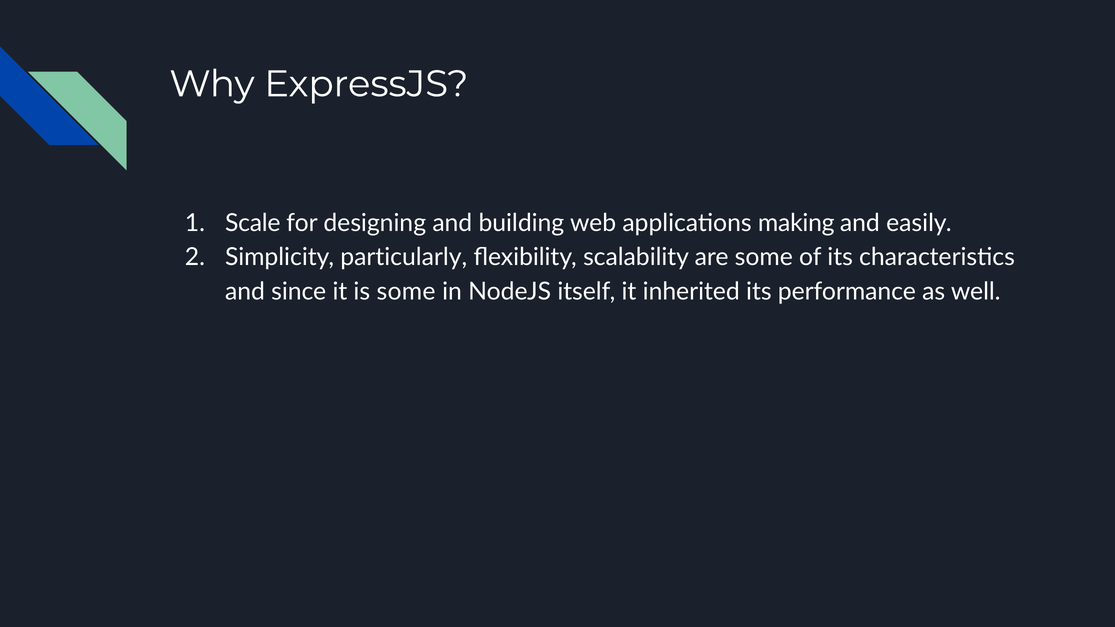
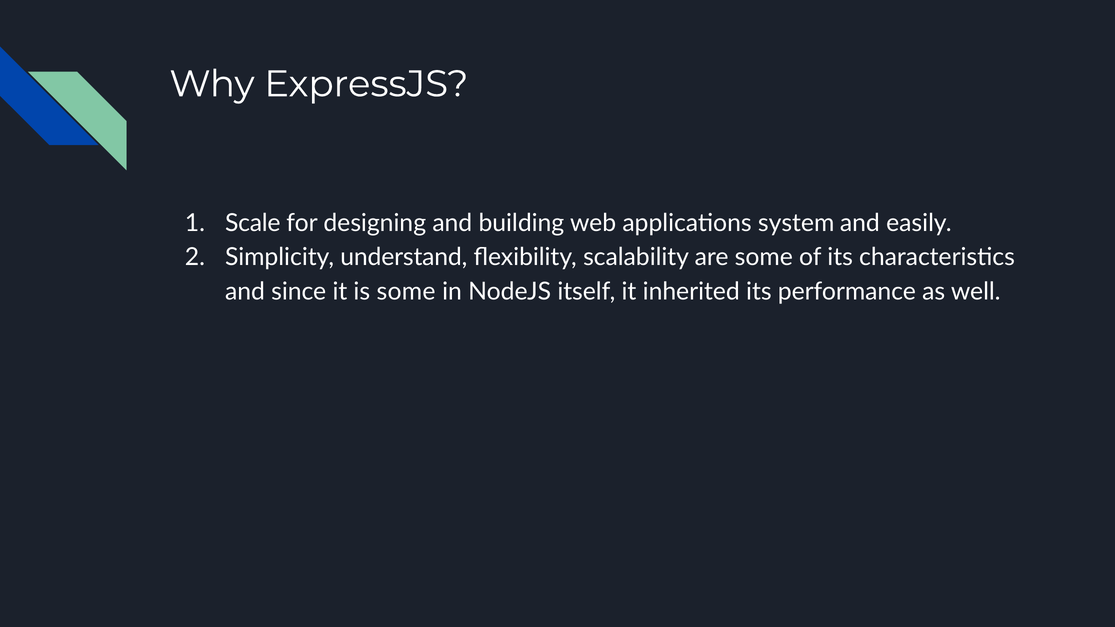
making: making -> system (796, 223)
particularly: particularly -> understand (404, 257)
